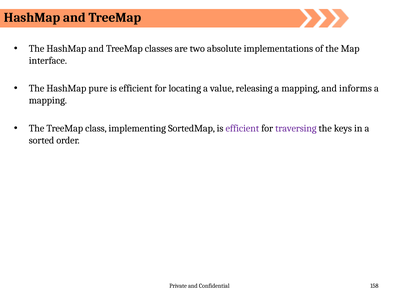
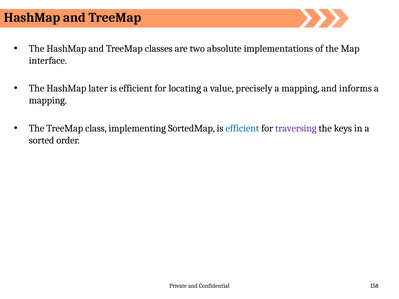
pure: pure -> later (98, 88)
releasing: releasing -> precisely (254, 88)
efficient colour: purple -> blue (242, 128)
